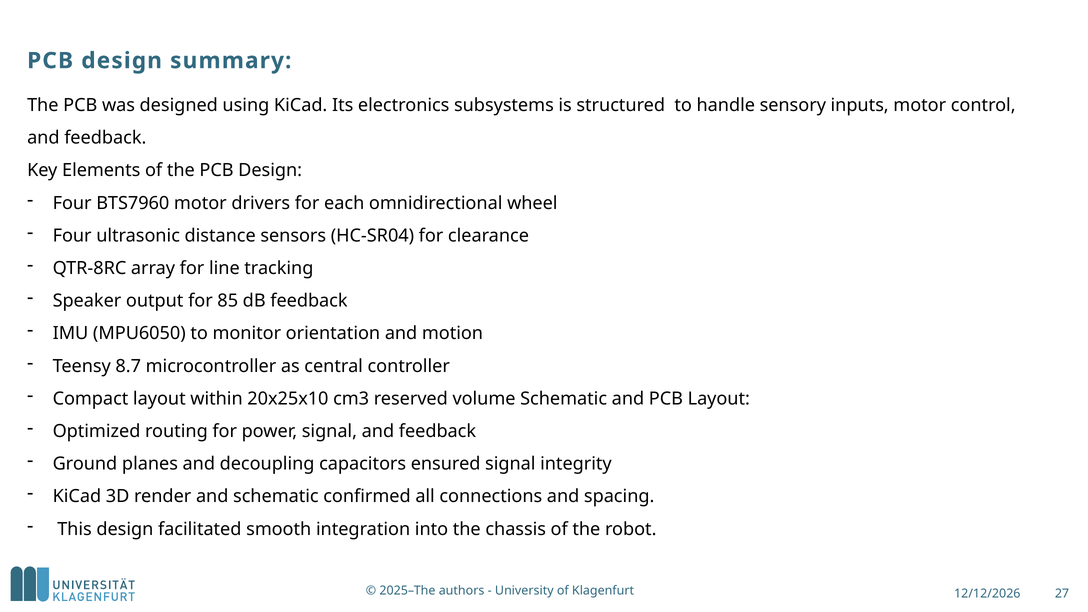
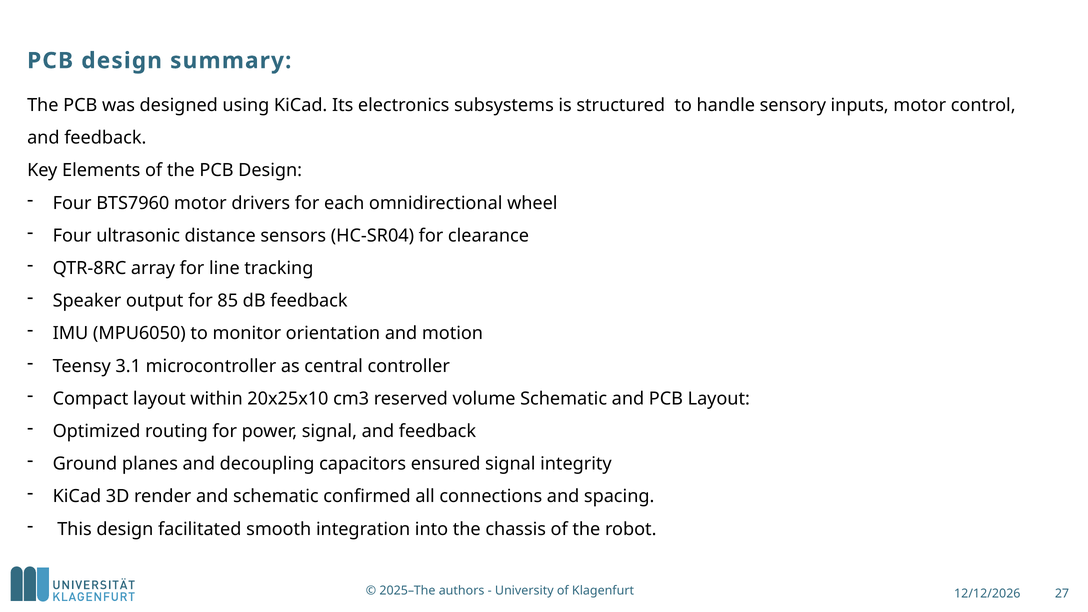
8.7: 8.7 -> 3.1 (128, 366)
